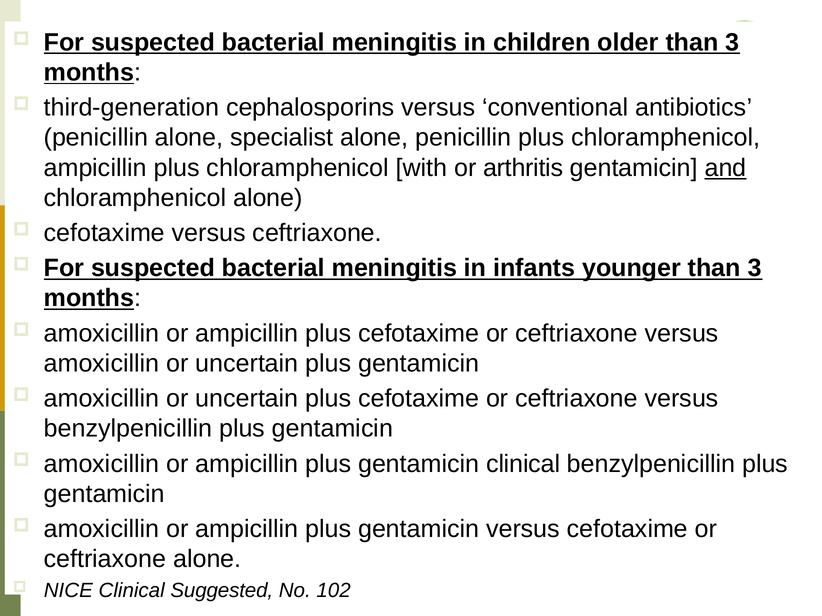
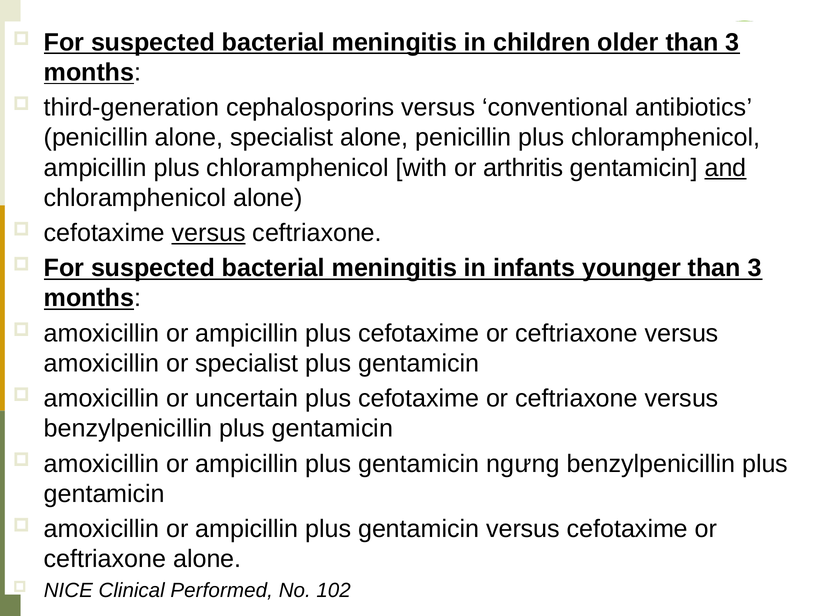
versus underline: none -> present (209, 233)
uncertain: uncertain -> specialist (247, 364)
gentamicin clinical: clinical -> ngưng (523, 464)
Suggested: Suggested -> Performed (222, 591)
